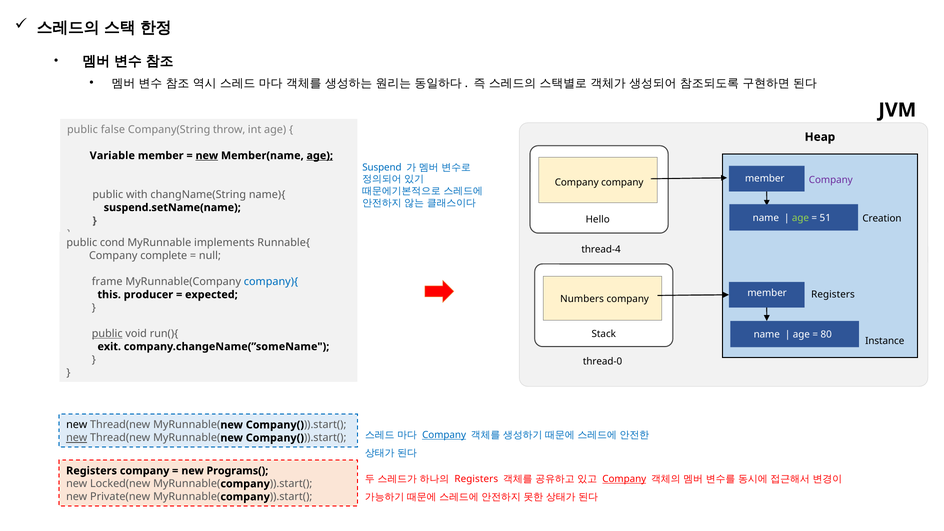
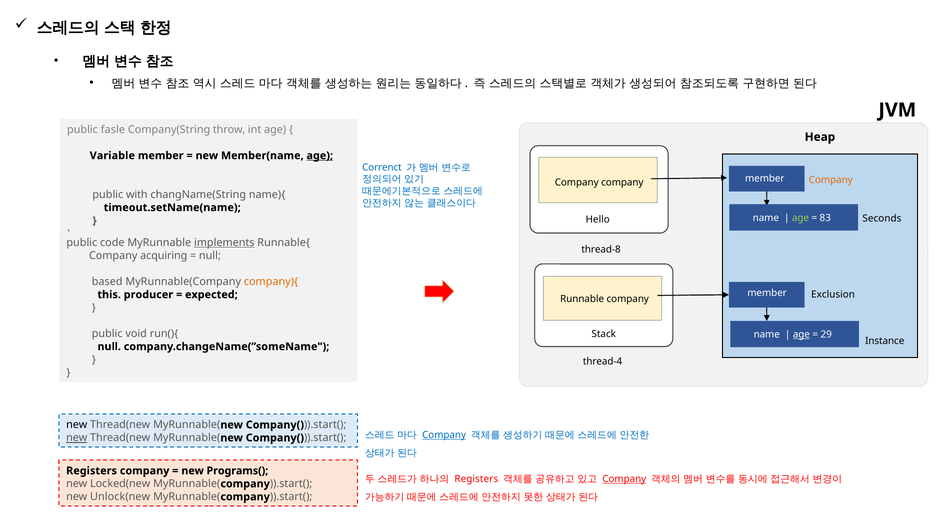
false: false -> fasle (113, 130)
new underline: present -> none (207, 156)
Suspend: Suspend -> Correnct (382, 167)
Company colour: purple -> orange (831, 180)
suspend.setName(name: suspend.setName(name -> timeout.setName(name (172, 208)
51: 51 -> 83 (825, 218)
Creation: Creation -> Seconds (882, 218)
cond: cond -> code (112, 243)
implements underline: none -> present (224, 243)
thread-4: thread-4 -> thread-8 (601, 249)
complete: complete -> acquiring (164, 256)
frame: frame -> based (107, 282)
company){ colour: blue -> orange (271, 282)
Registers: Registers -> Exclusion (833, 294)
Numbers: Numbers -> Runnable (582, 299)
public underline: present -> none (107, 334)
age underline: none -> present (801, 334)
80: 80 -> 29 (826, 334)
exit: exit -> null (109, 347)
thread-0: thread-0 -> thread-4 (603, 362)
Private(new: Private(new -> Unlock(new (120, 497)
